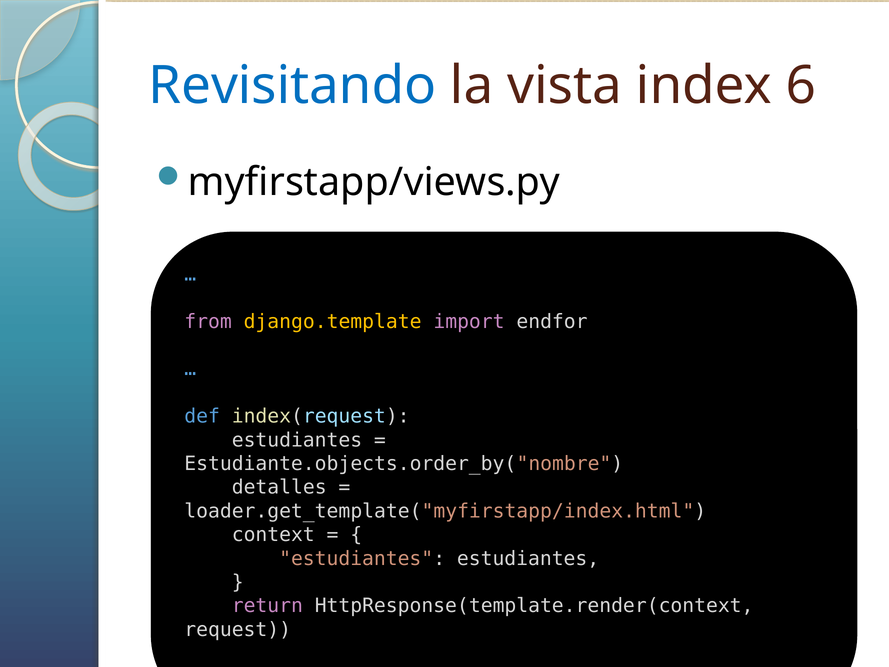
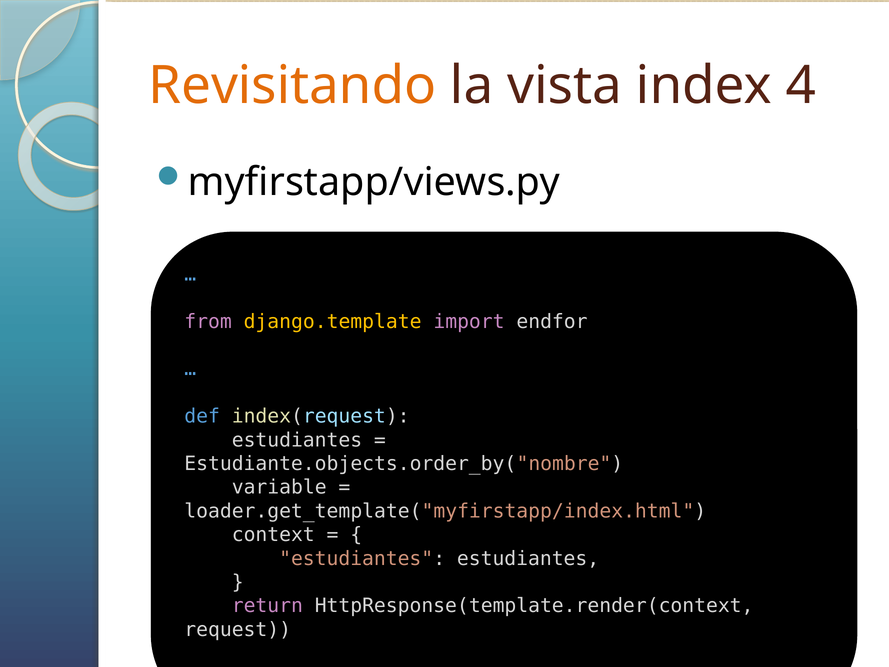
Revisitando colour: blue -> orange (292, 86)
6: 6 -> 4 (801, 86)
detalles: detalles -> variable (279, 487)
